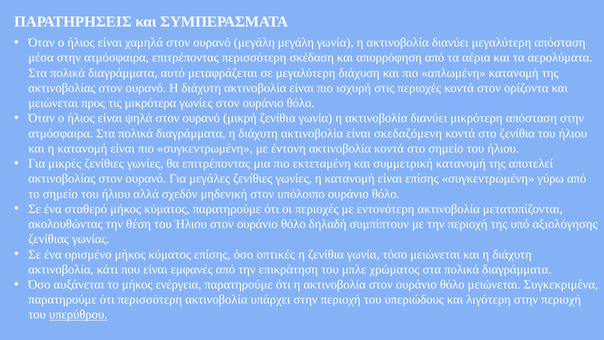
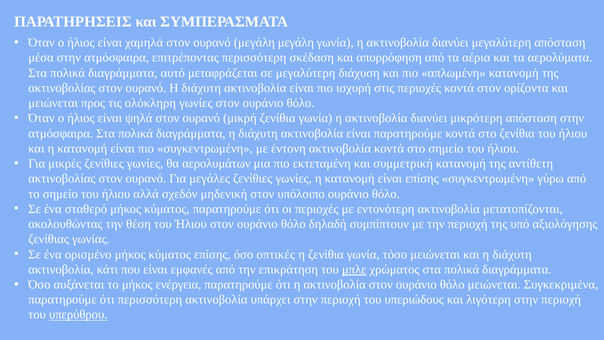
μικρότερα: μικρότερα -> ολόκληρη (150, 103)
είναι σκεδαζόμενη: σκεδαζόμενη -> παρατηρούμε (408, 133)
θα επιτρέποντας: επιτρέποντας -> αερολυμάτων (216, 164)
αποτελεί: αποτελεί -> αντίθετη (531, 164)
μπλε underline: none -> present (354, 269)
